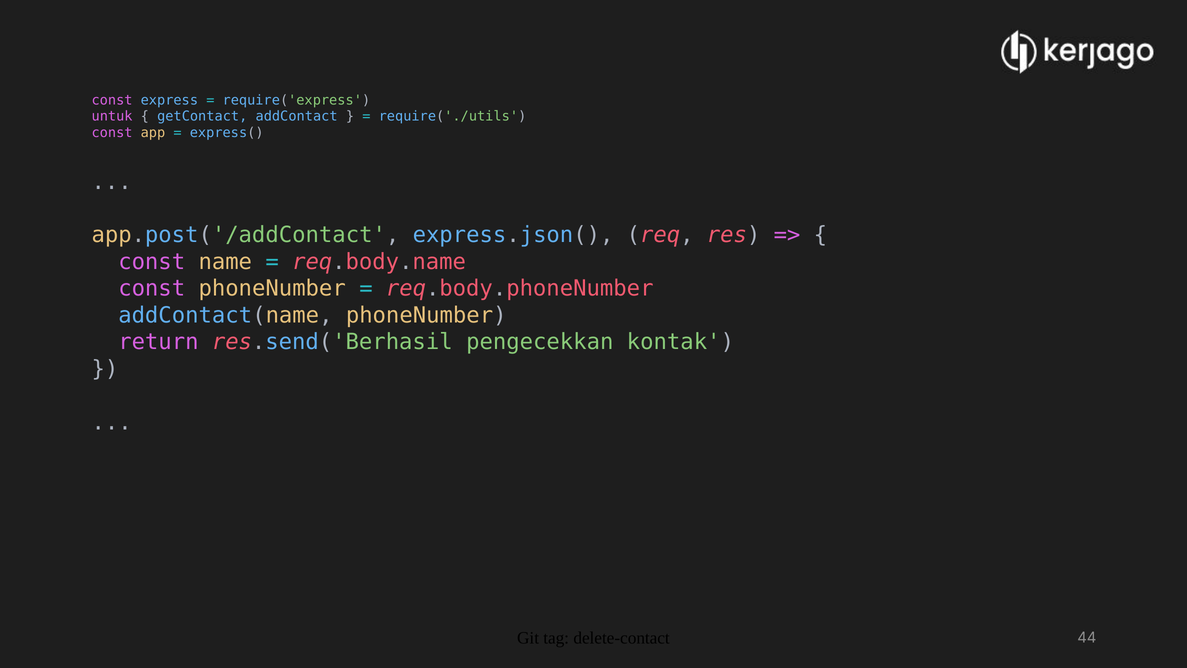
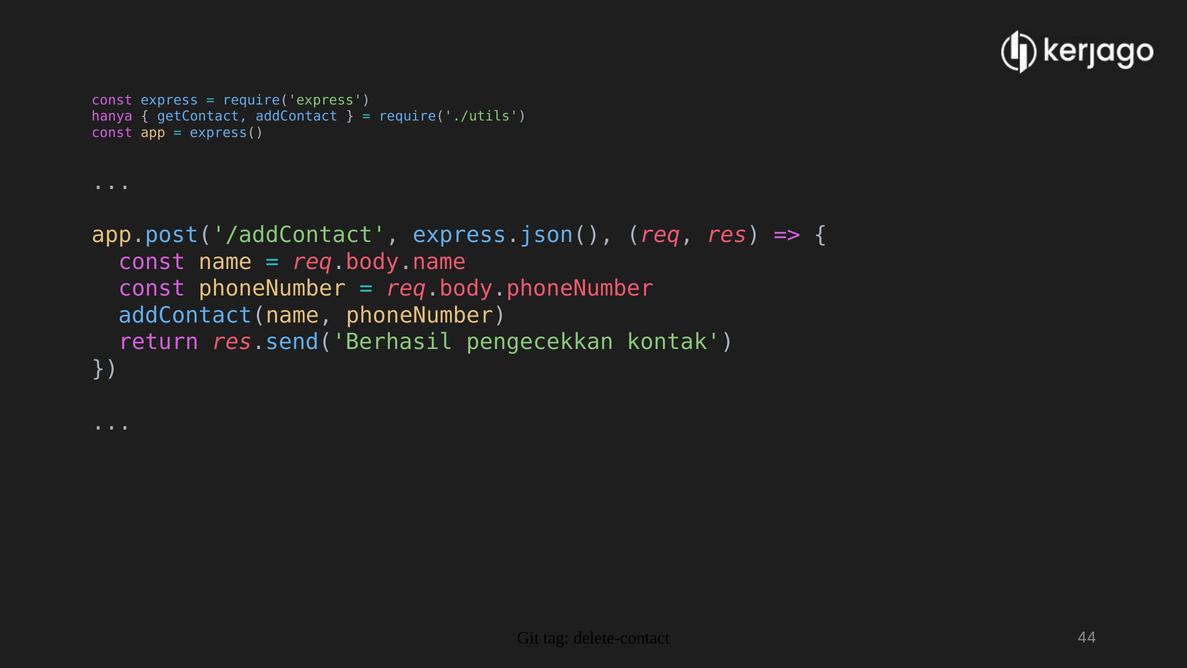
untuk: untuk -> hanya (112, 116)
